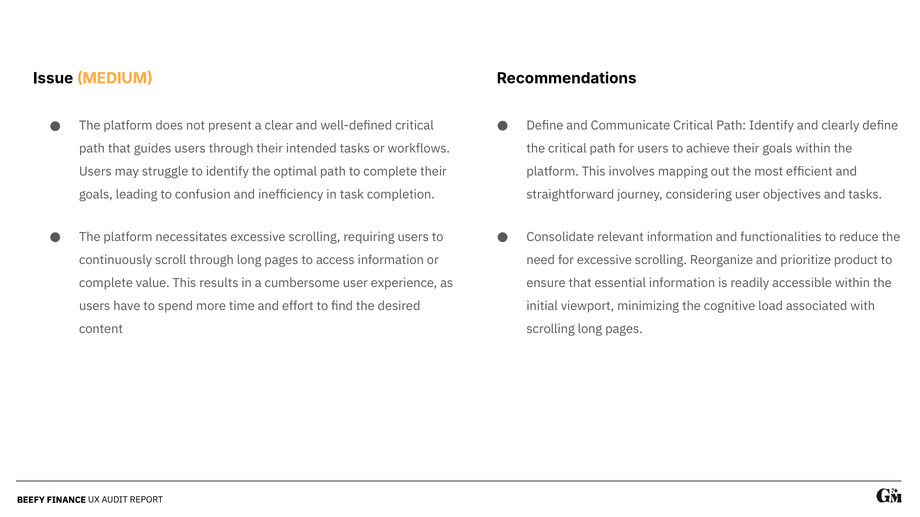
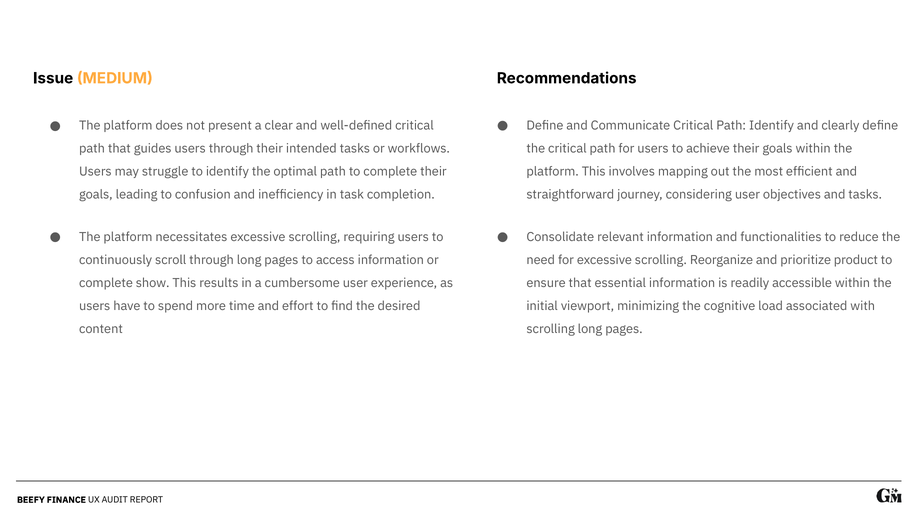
value: value -> show (153, 283)
